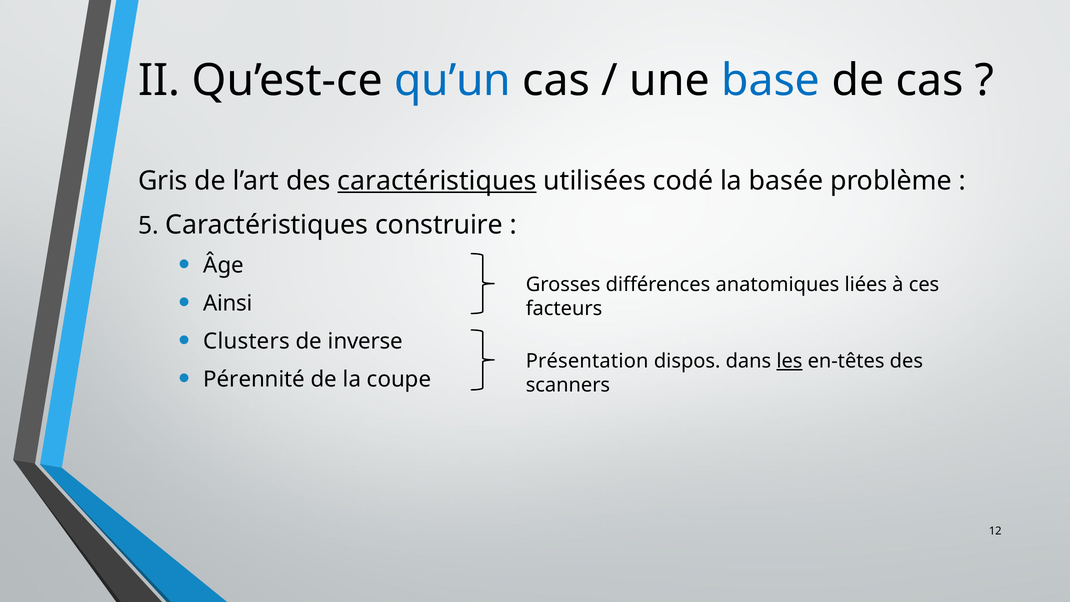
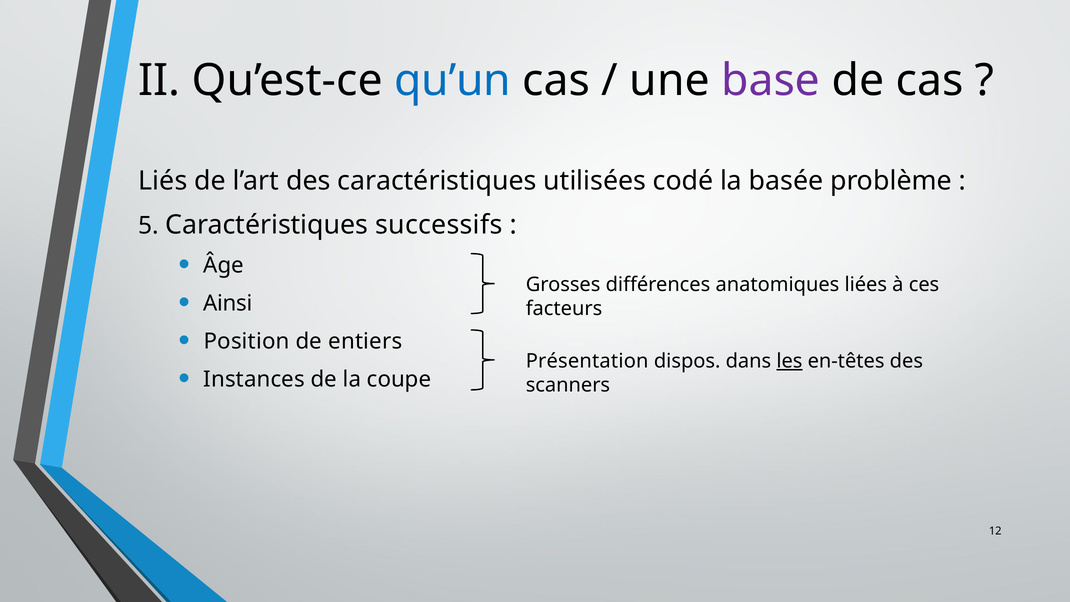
base colour: blue -> purple (771, 81)
Gris: Gris -> Liés (163, 181)
caractéristiques underline: present -> none (437, 181)
construire: construire -> successifs (439, 225)
Clusters: Clusters -> Position (247, 341)
inverse: inverse -> entiers (365, 341)
Pérennité: Pérennité -> Instances (254, 379)
